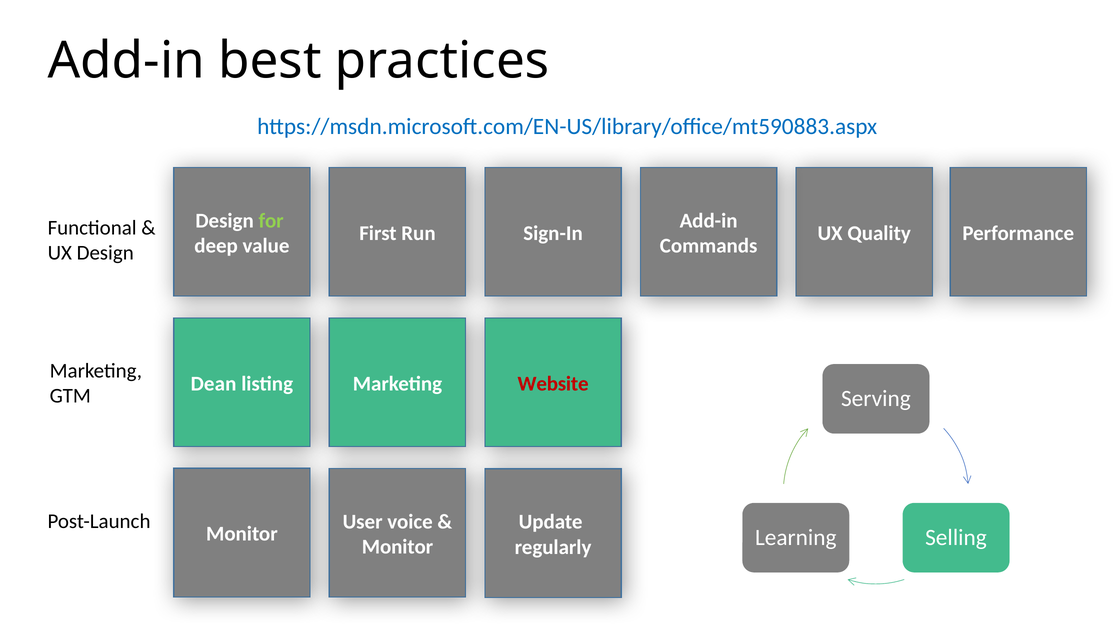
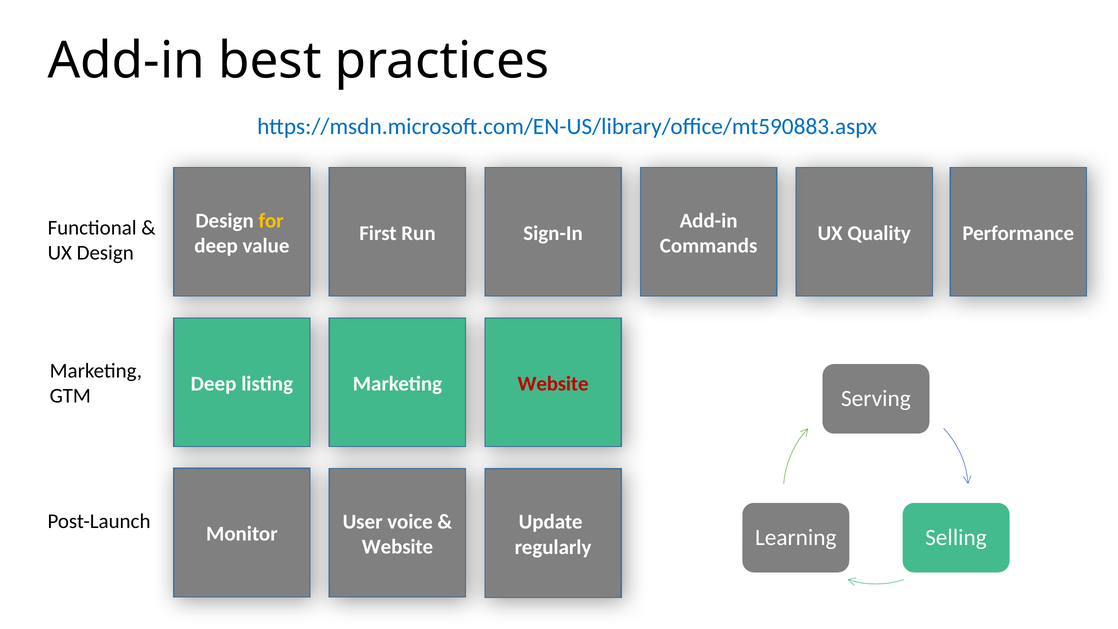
for colour: light green -> yellow (271, 221)
Dean: Dean -> Deep (214, 384)
Monitor: Monitor -> Website (398, 547)
